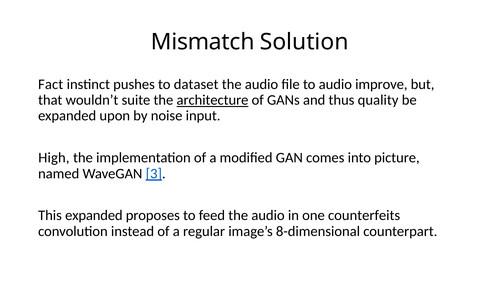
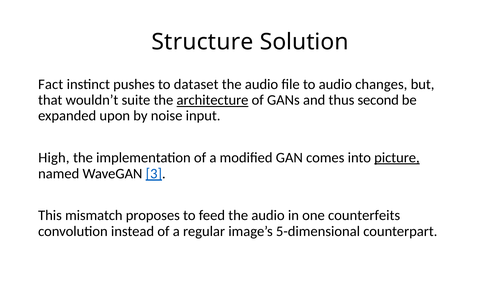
Mismatch: Mismatch -> Structure (202, 42)
improve: improve -> changes (381, 85)
quality: quality -> second (378, 100)
picture underline: none -> present (397, 158)
This expanded: expanded -> mismatch (94, 216)
8-dimensional: 8-dimensional -> 5-dimensional (318, 231)
